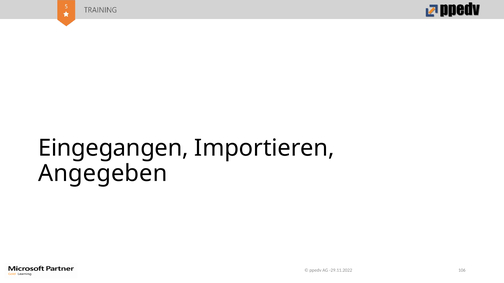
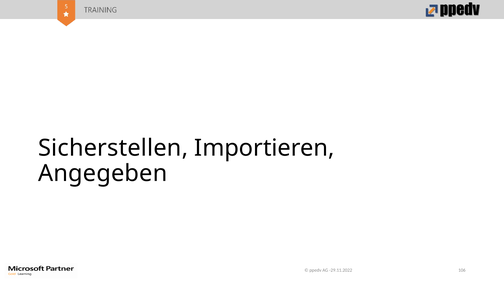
Eingegangen: Eingegangen -> Sicherstellen (113, 148)
